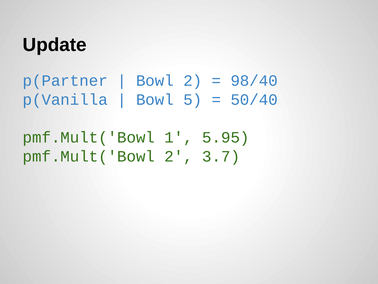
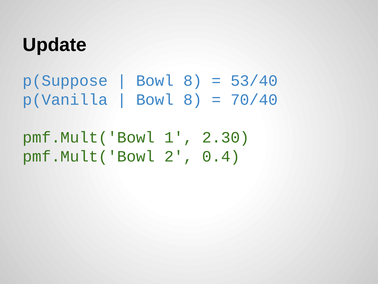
p(Partner: p(Partner -> p(Suppose (65, 80)
2: 2 -> 8 (193, 80)
98/40: 98/40 -> 53/40 (254, 80)
5: 5 -> 8 (193, 99)
50/40: 50/40 -> 70/40 (254, 99)
5.95: 5.95 -> 2.30 (226, 137)
3.7: 3.7 -> 0.4 (221, 156)
